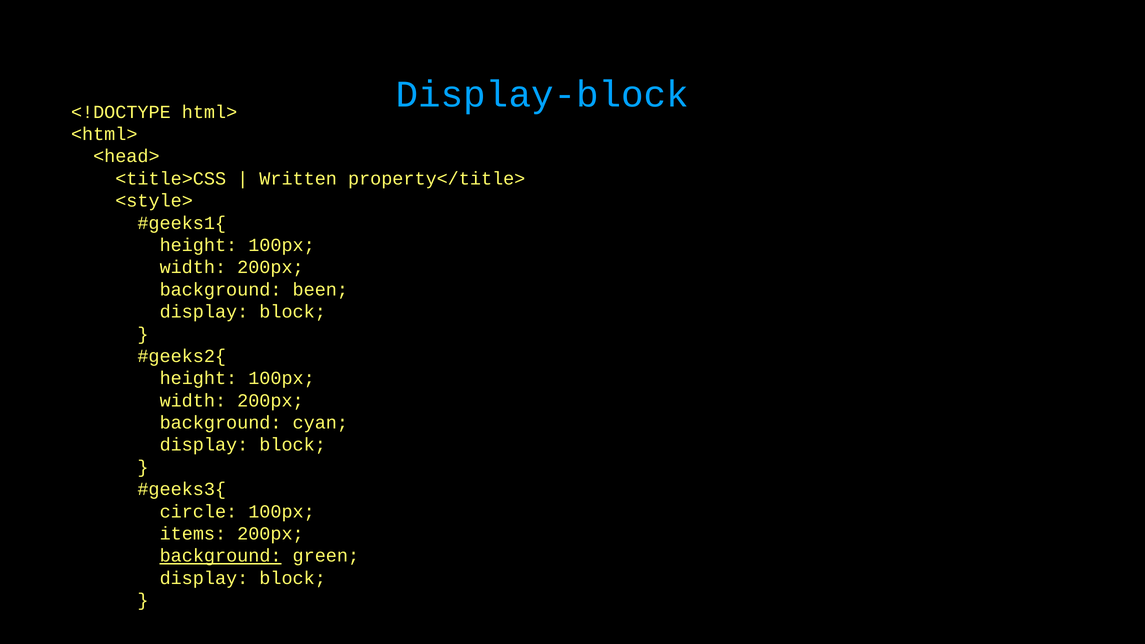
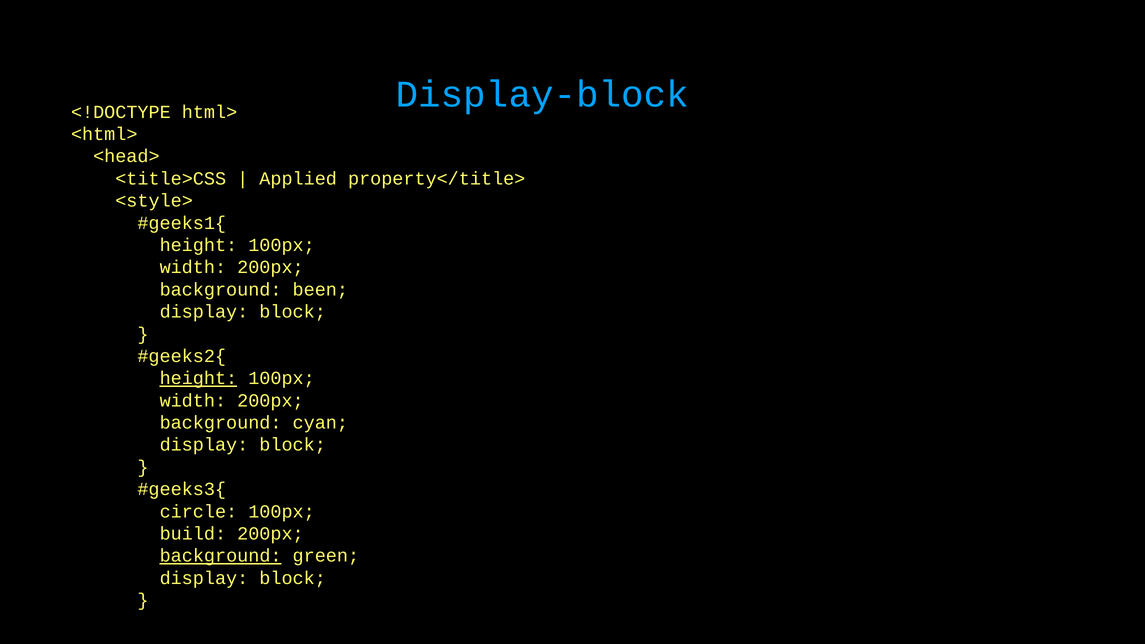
Written: Written -> Applied (298, 179)
height underline: none -> present (198, 378)
items: items -> build (193, 534)
